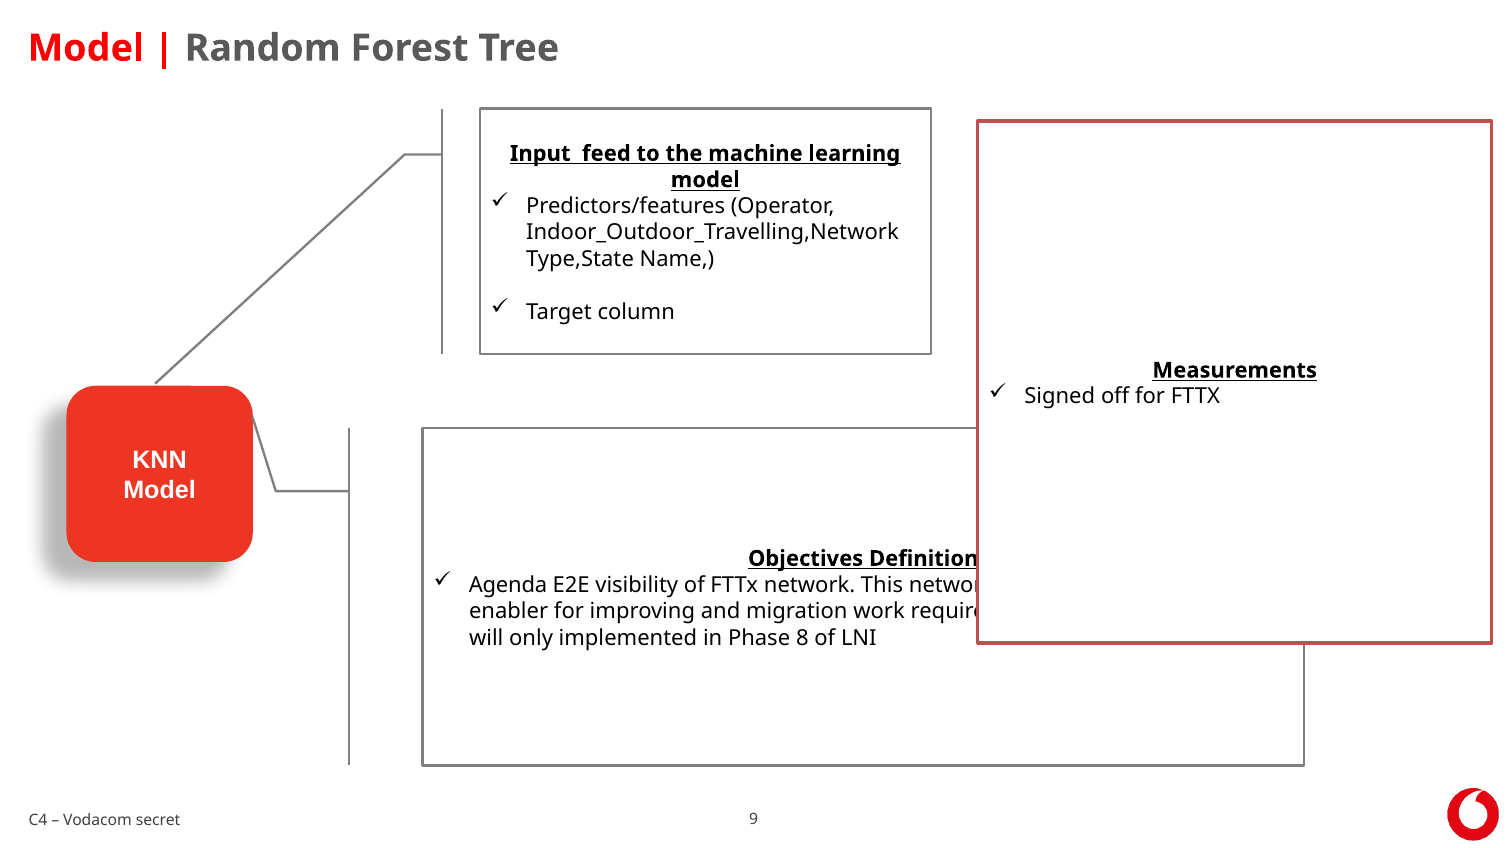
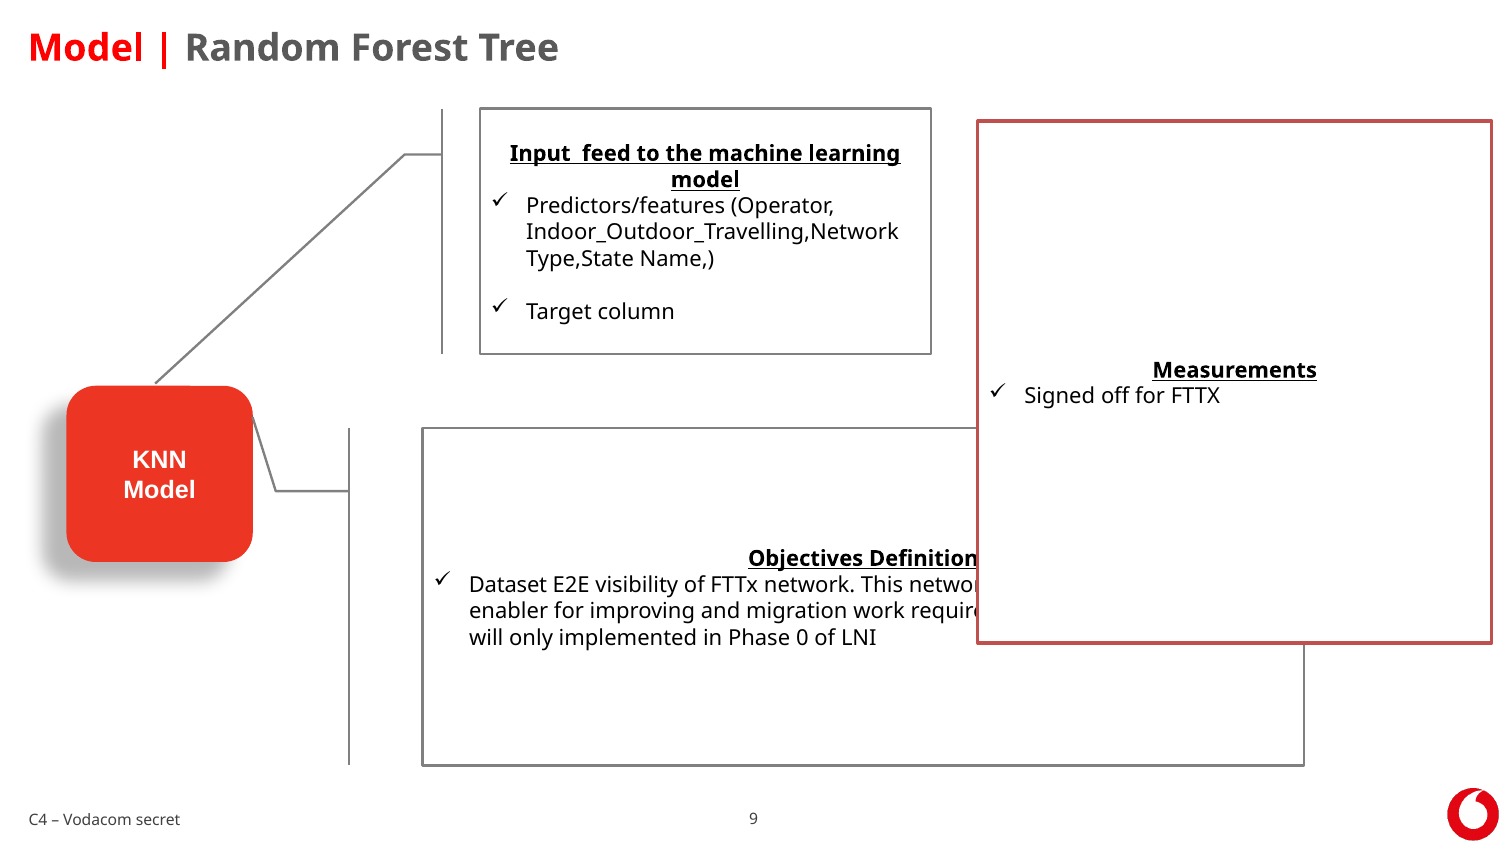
Agenda: Agenda -> Dataset (508, 585)
8: 8 -> 0 (802, 638)
